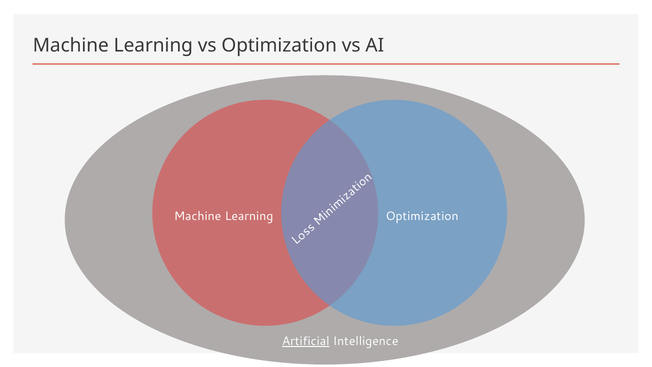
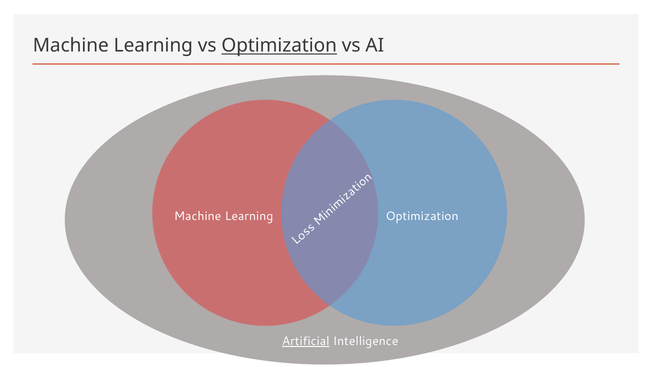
Optimization underline: none -> present (279, 46)
